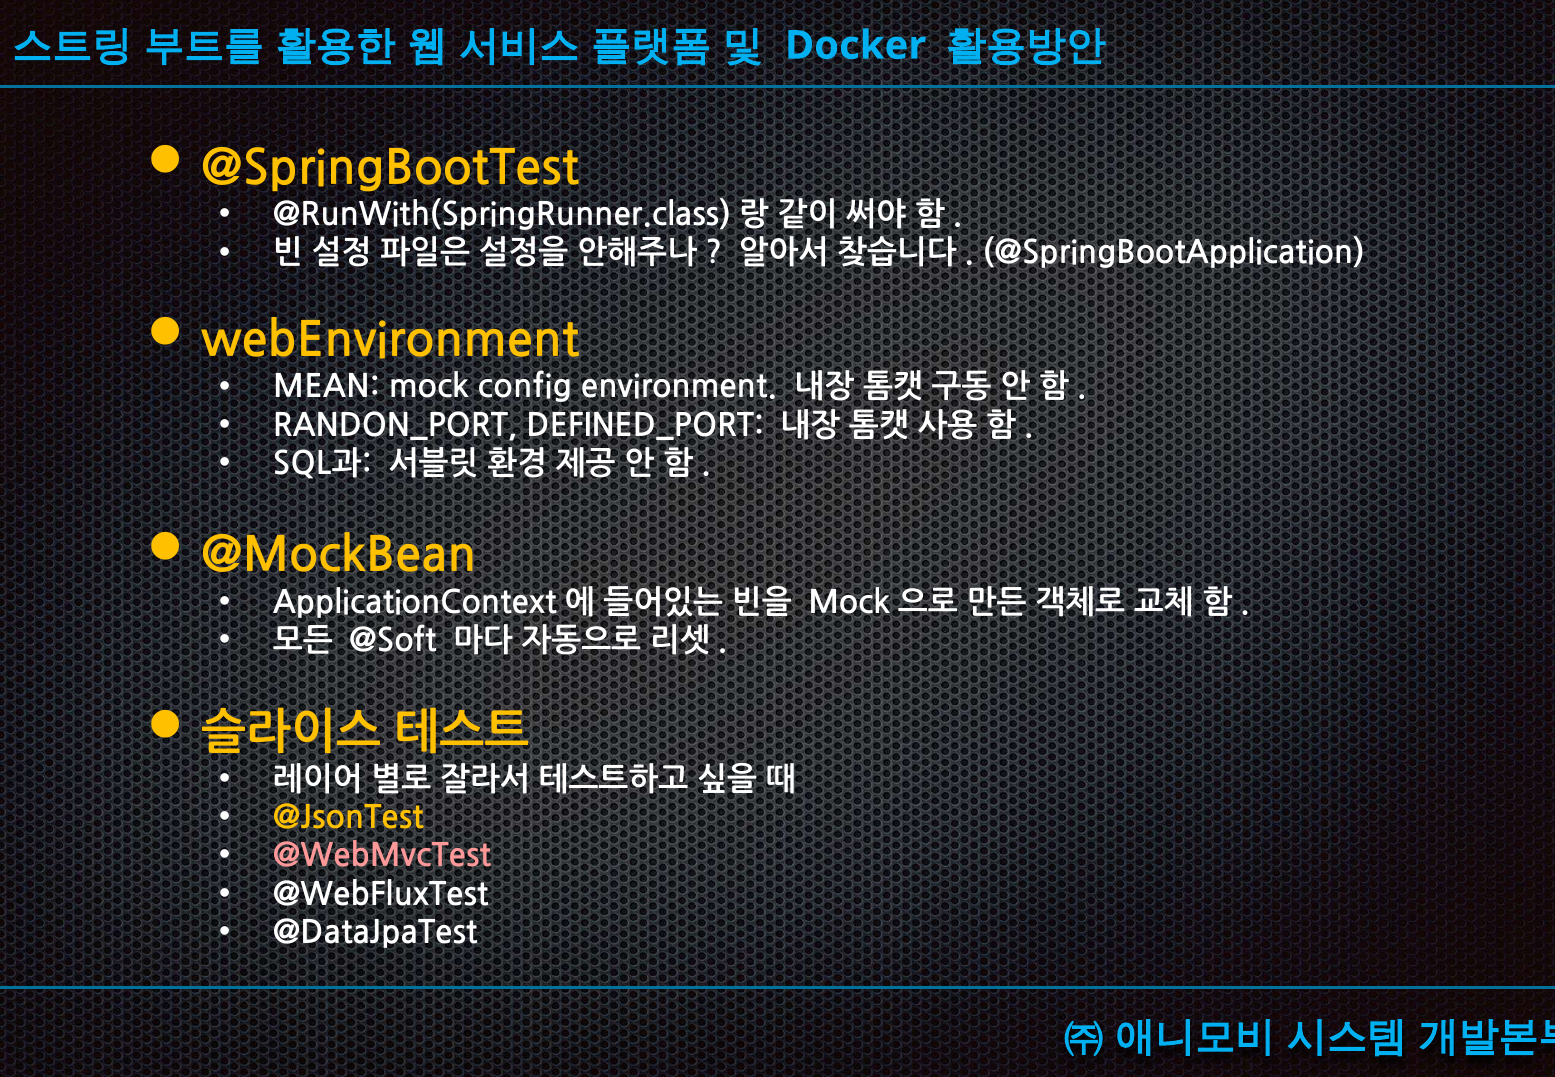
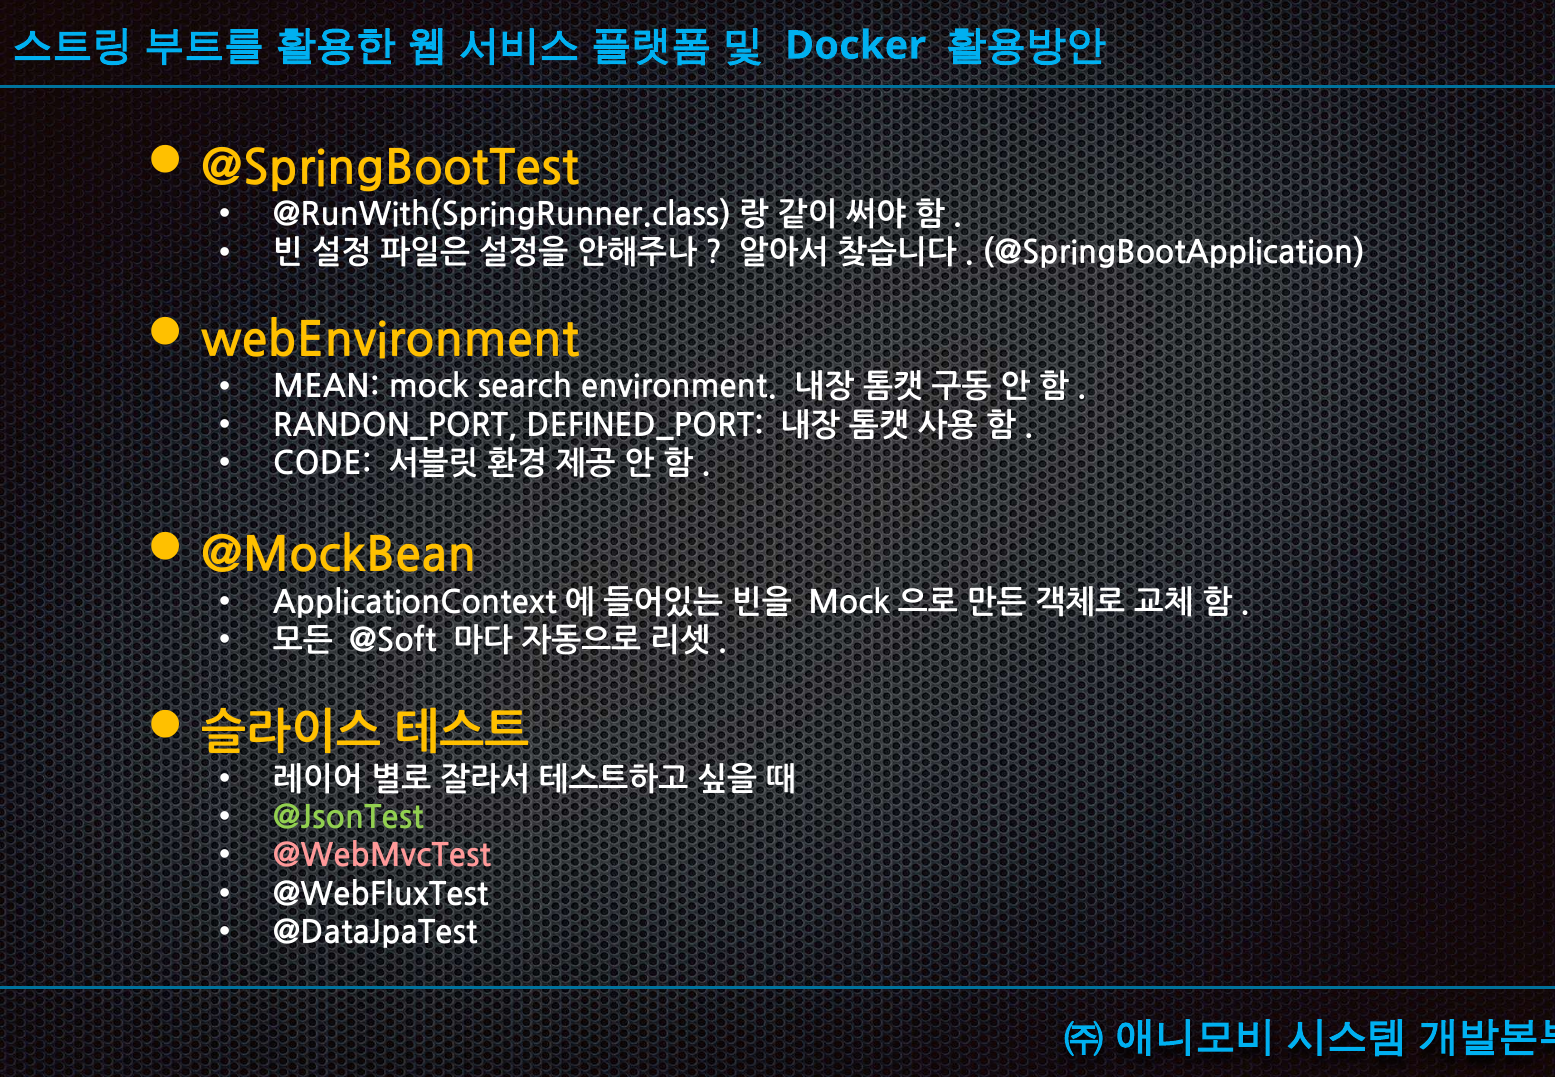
config: config -> search (525, 387)
SQL과: SQL과 -> CODE (322, 464)
@JsonTest colour: yellow -> light green (348, 818)
